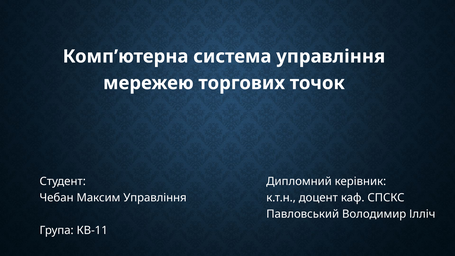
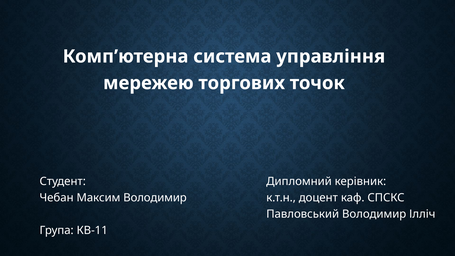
Максим Управління: Управління -> Володимир (155, 198)
